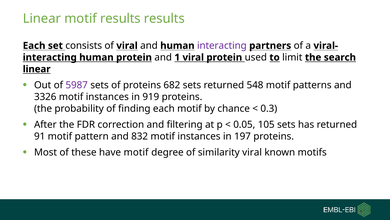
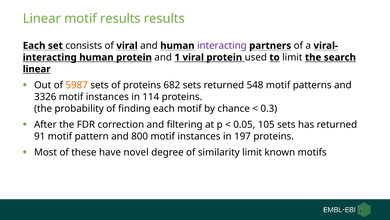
5987 colour: purple -> orange (77, 85)
919: 919 -> 114 (151, 97)
832: 832 -> 800 (140, 136)
have motif: motif -> novel (136, 152)
similarity viral: viral -> limit (252, 152)
